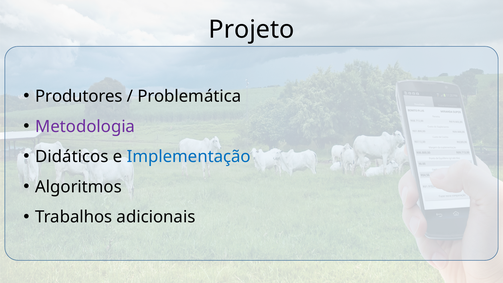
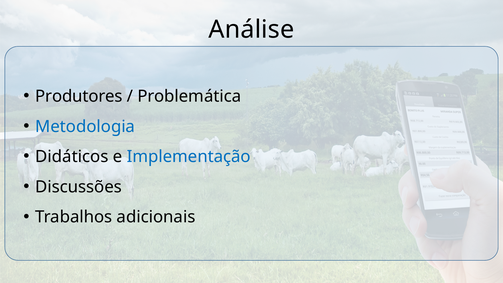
Projeto: Projeto -> Análise (251, 29)
Metodologia colour: purple -> blue (85, 126)
Algoritmos: Algoritmos -> Discussões (79, 187)
